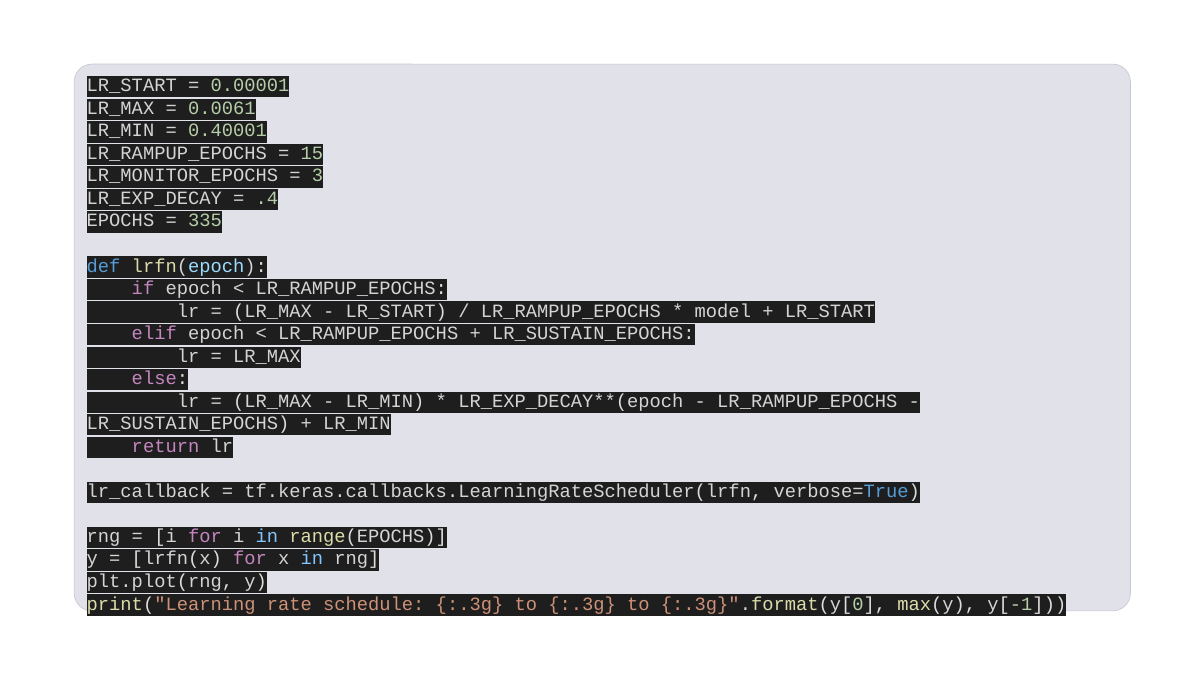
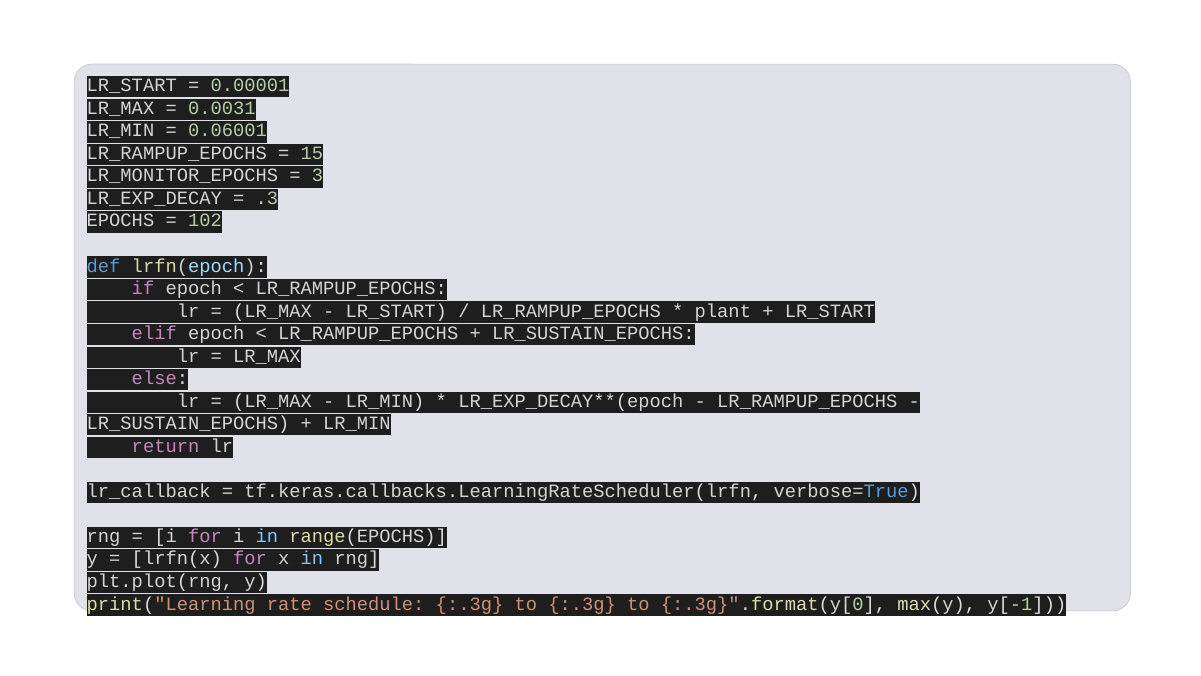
0.0061: 0.0061 -> 0.0031 (222, 108)
0.40001: 0.40001 -> 0.06001 (227, 131)
.4: .4 -> .3 (267, 198)
335: 335 -> 102 (205, 221)
model: model -> plant (723, 311)
